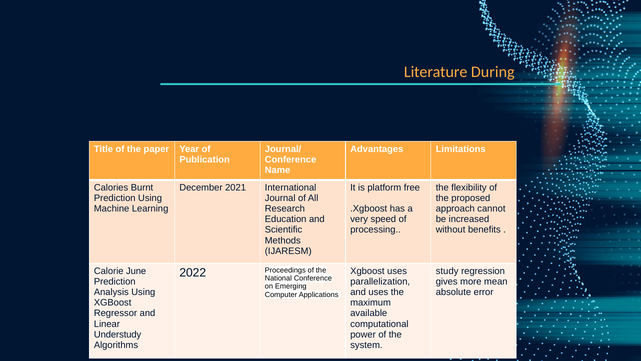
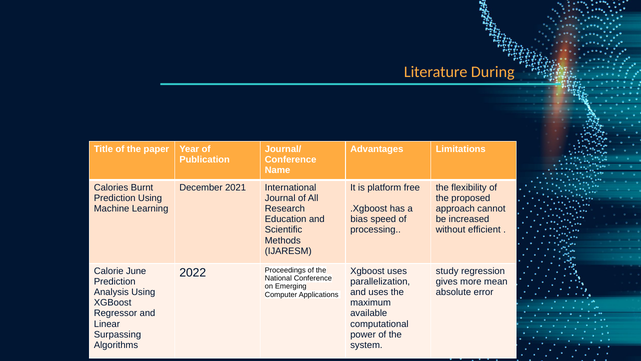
very: very -> bias (359, 219)
benefits: benefits -> efficient (484, 230)
Understudy: Understudy -> Surpassing (118, 334)
